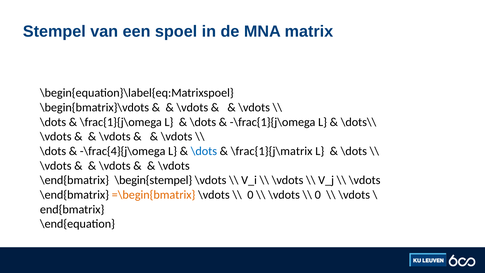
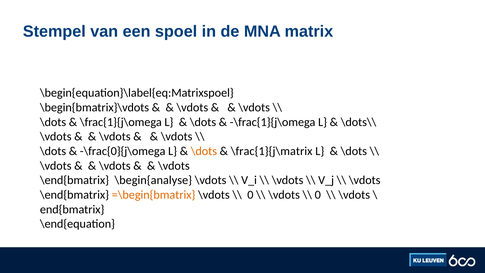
-\frac{4}{j\omega: -\frac{4}{j\omega -> -\frac{0}{j\omega (123, 151)
\dots colour: blue -> orange (204, 151)
\begin{stempel: \begin{stempel -> \begin{analyse (153, 180)
